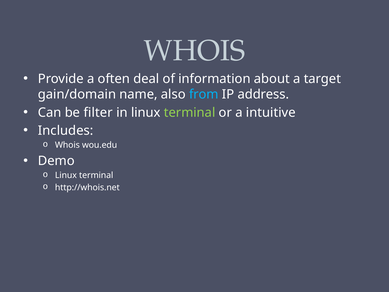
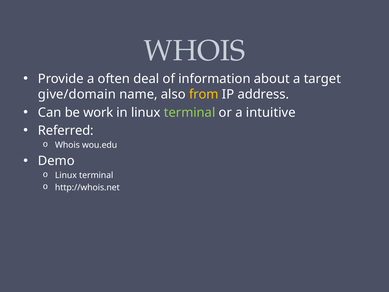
gain/domain: gain/domain -> give/domain (77, 94)
from colour: light blue -> yellow (204, 94)
filter: filter -> work (98, 112)
Includes: Includes -> Referred (66, 131)
